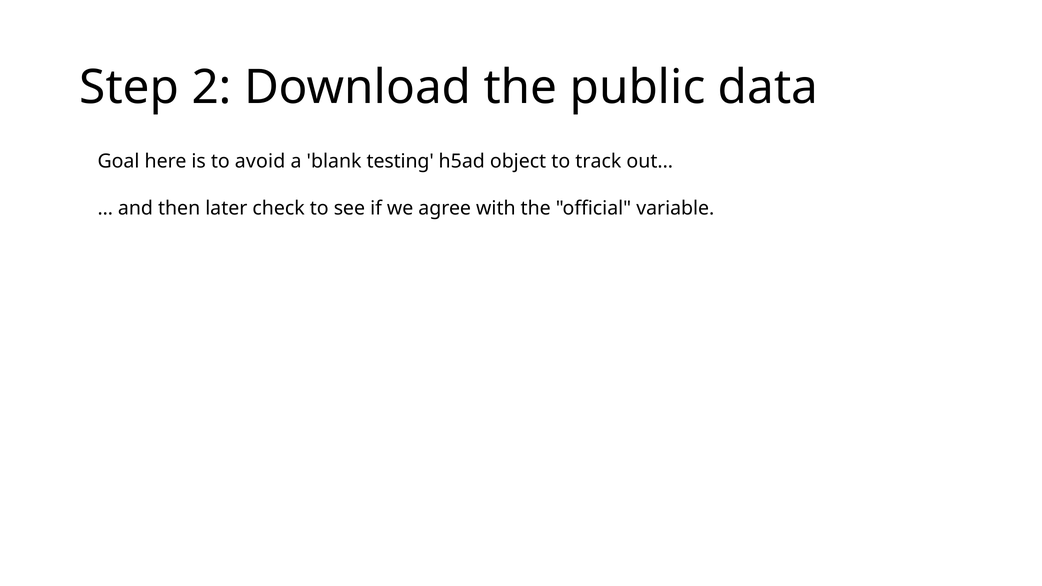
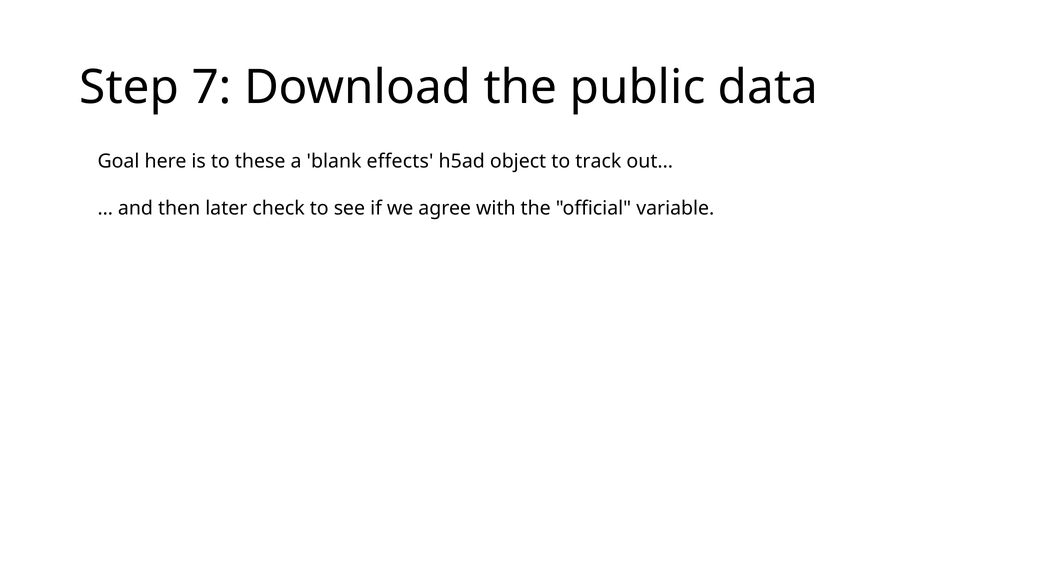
2: 2 -> 7 (212, 88)
avoid: avoid -> these (260, 161)
testing: testing -> effects (400, 161)
